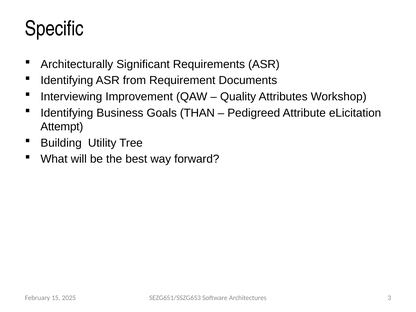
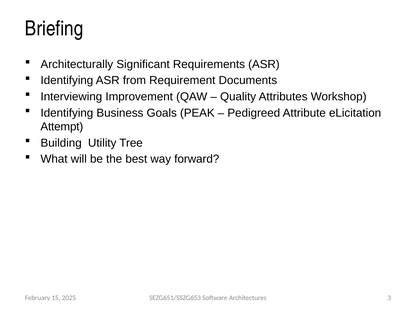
Specific: Specific -> Briefing (54, 28)
THAN: THAN -> PEAK (197, 113)
